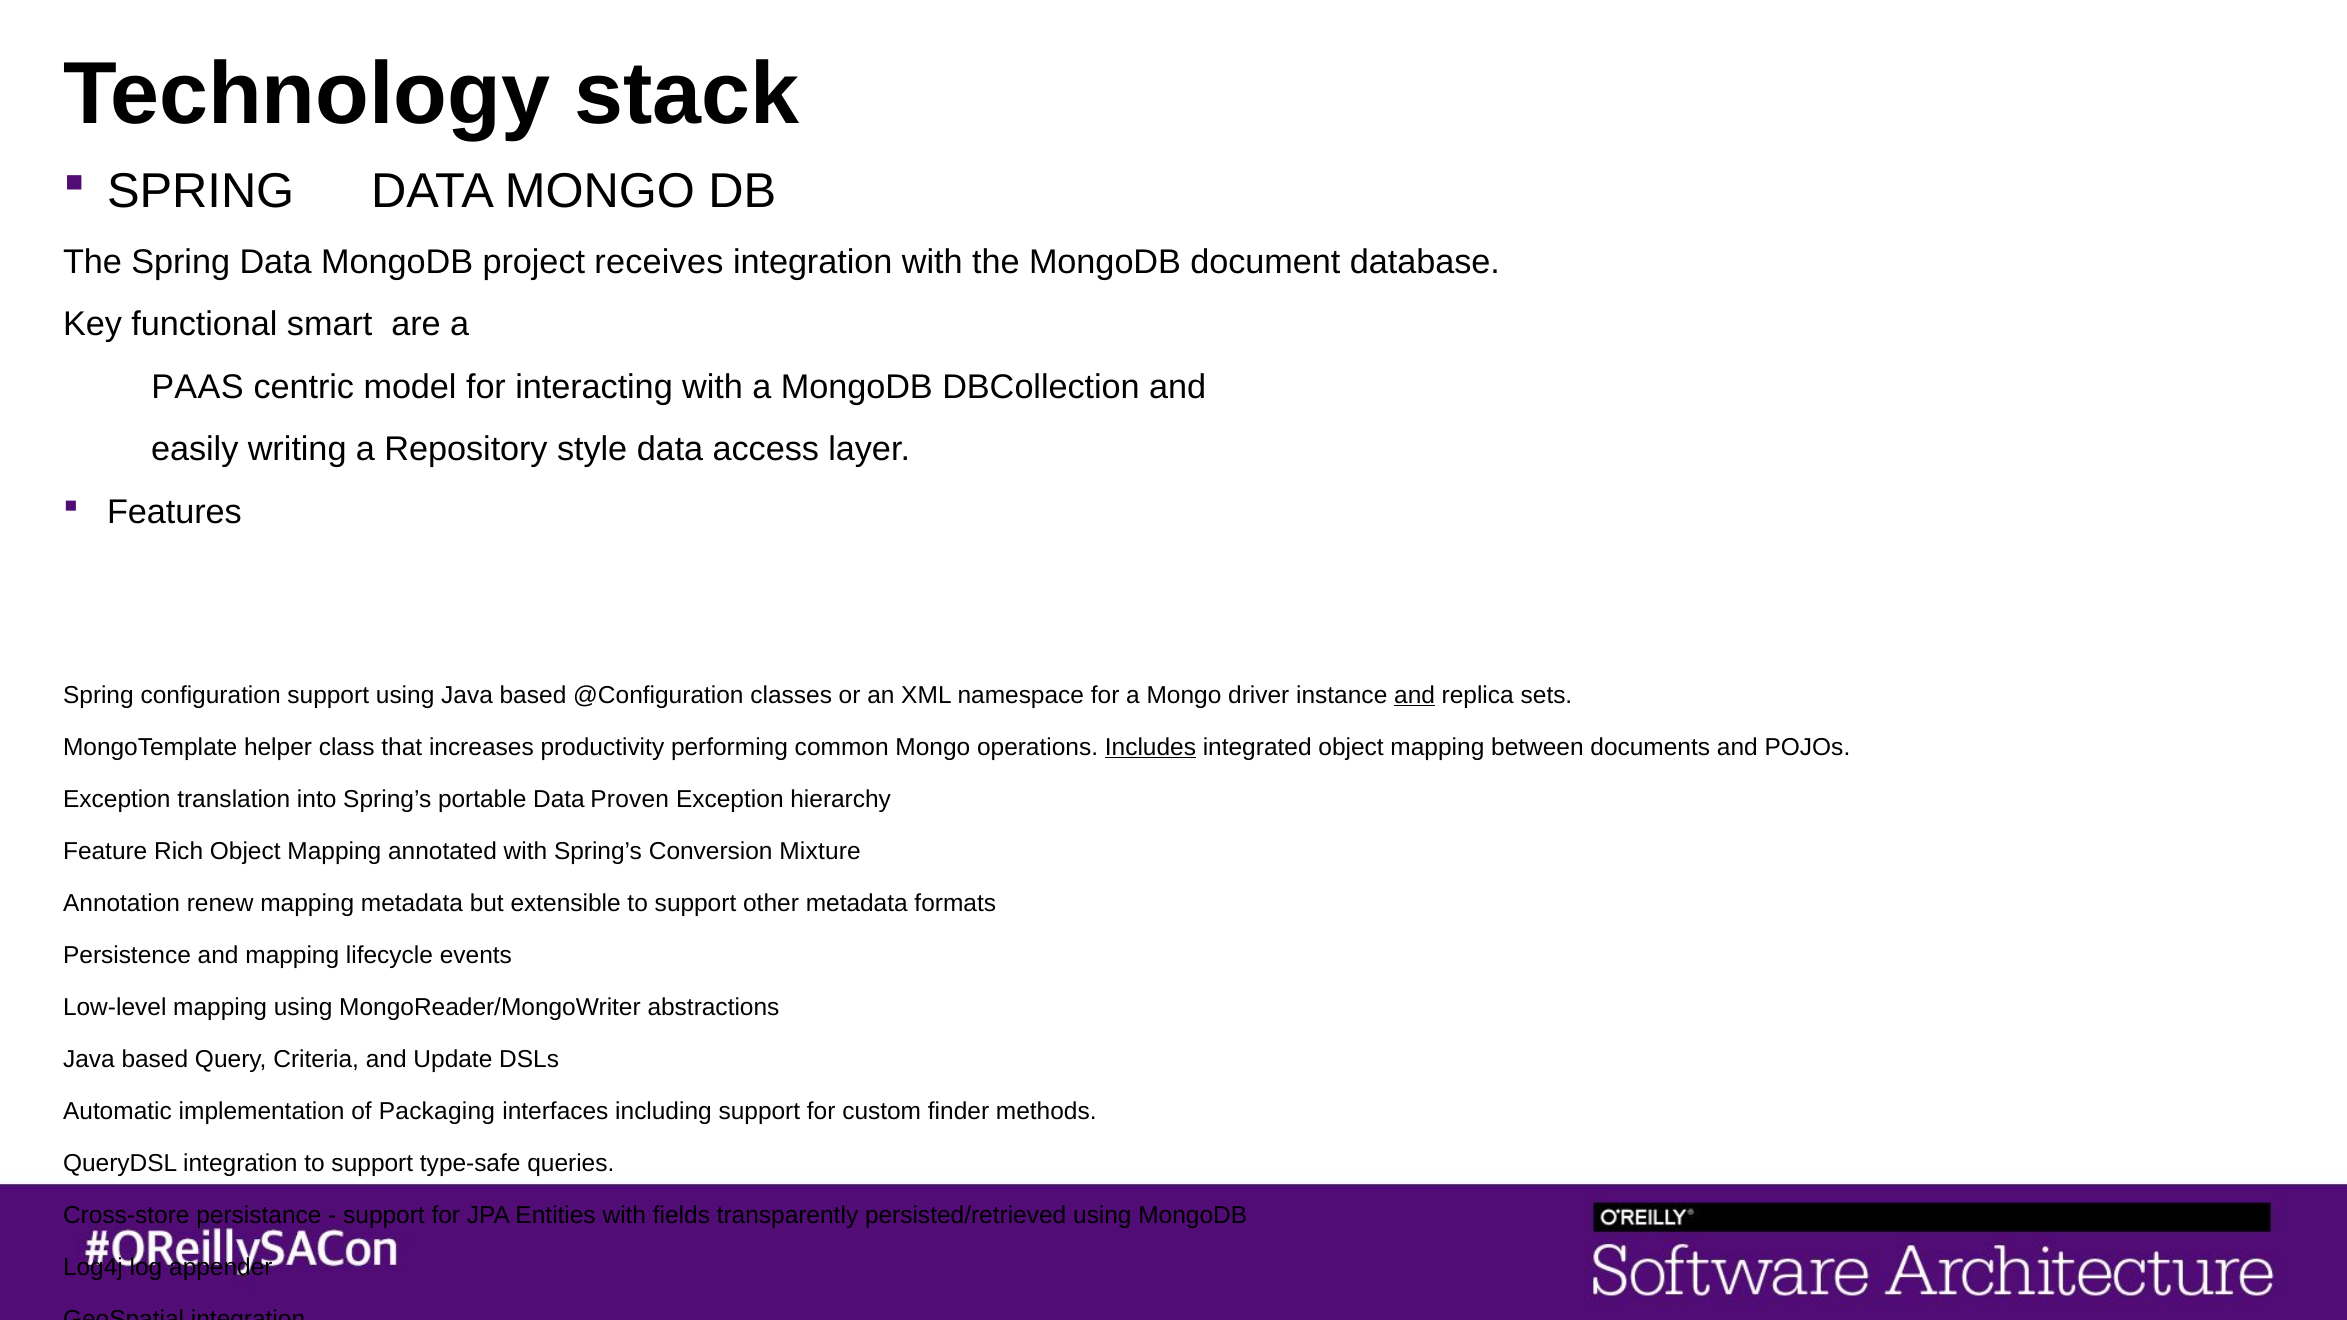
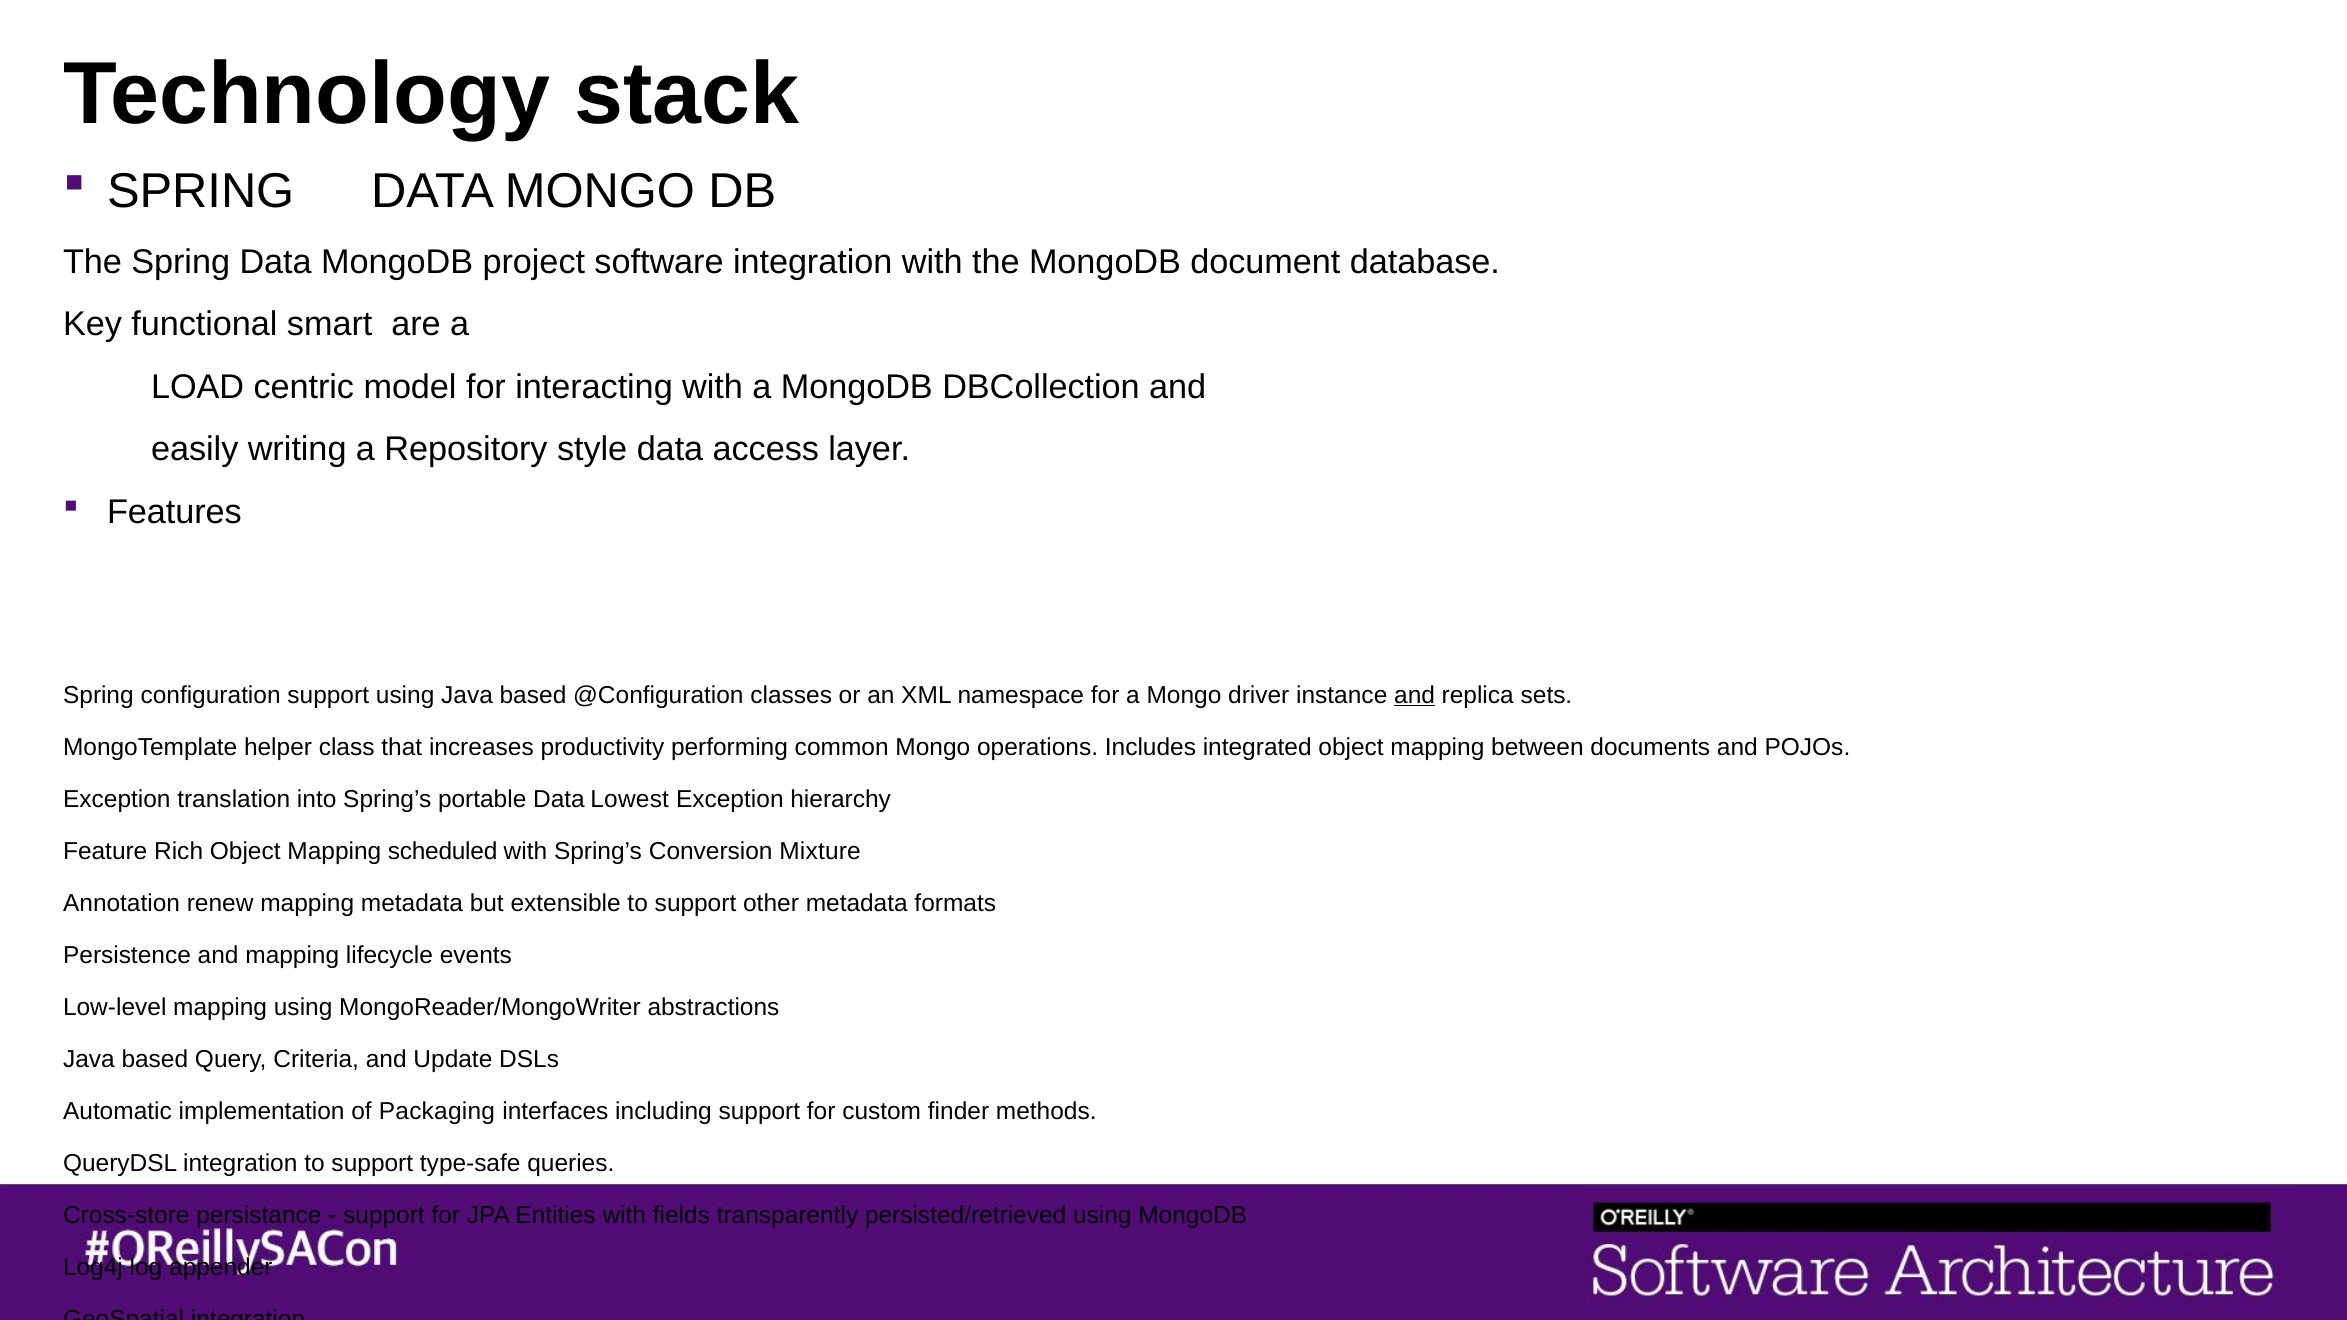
receives: receives -> software (659, 262)
PAAS: PAAS -> LOAD (198, 387)
Includes underline: present -> none (1150, 747)
Proven: Proven -> Lowest (630, 799)
annotated: annotated -> scheduled (443, 851)
